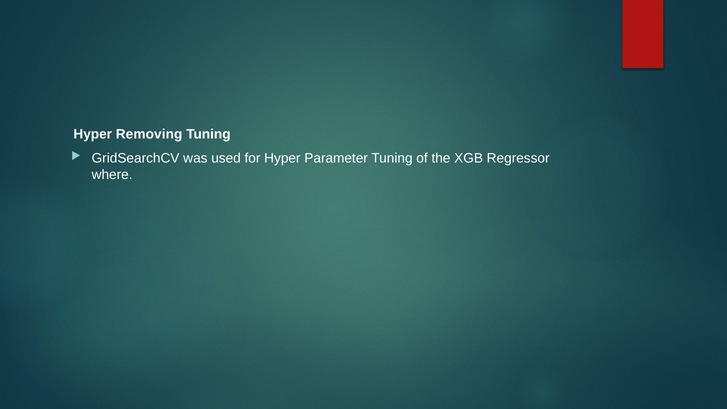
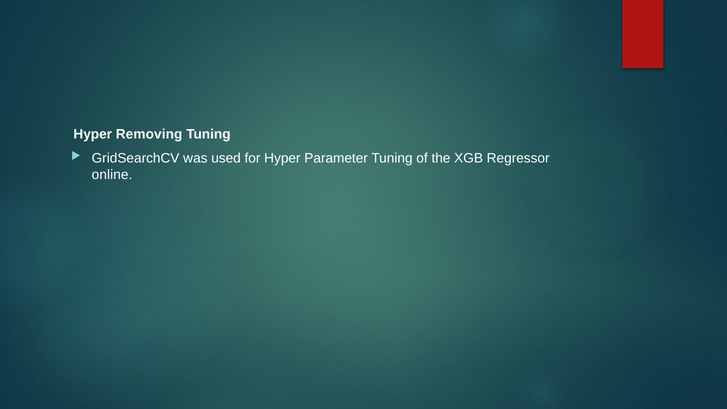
where: where -> online (112, 175)
